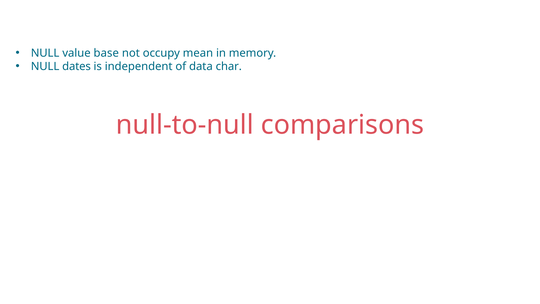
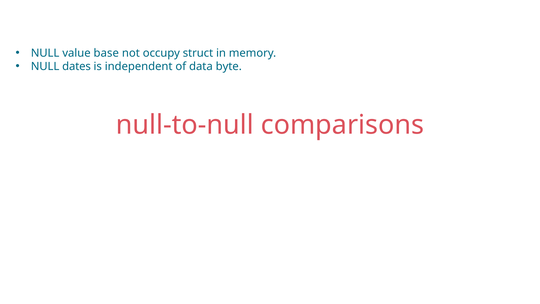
mean: mean -> struct (198, 53)
char: char -> byte (229, 66)
